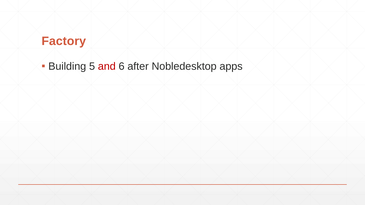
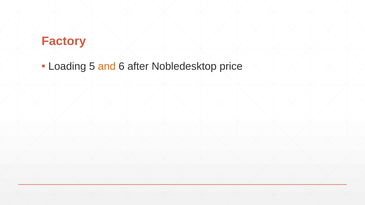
Building: Building -> Loading (67, 66)
and colour: red -> orange (107, 66)
apps: apps -> price (231, 66)
